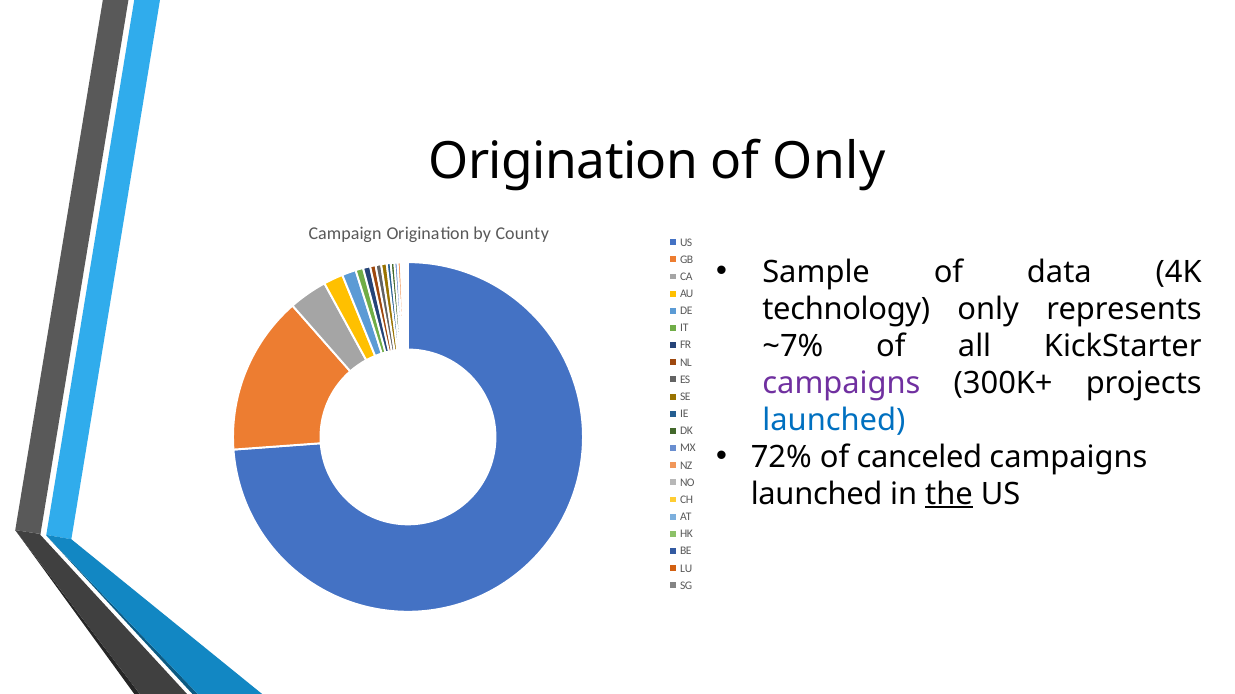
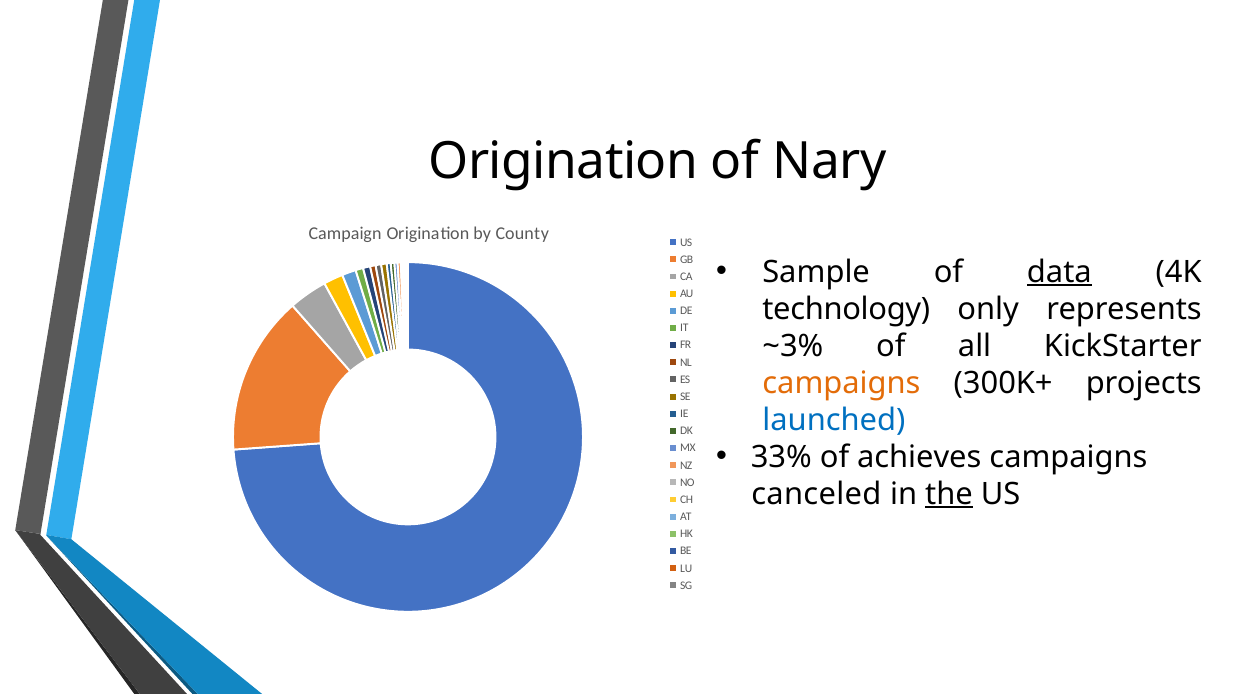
of Only: Only -> Nary (830, 162)
data underline: none -> present (1059, 272)
~7%: ~7% -> ~3% (793, 346)
campaigns colour: purple -> orange (841, 383)
72%: 72% -> 33% (781, 457)
canceled: canceled -> achieves (919, 457)
launched: launched -> canceled (816, 494)
